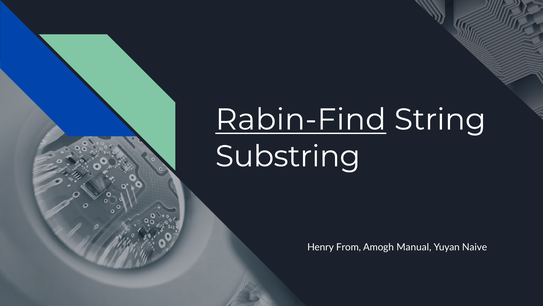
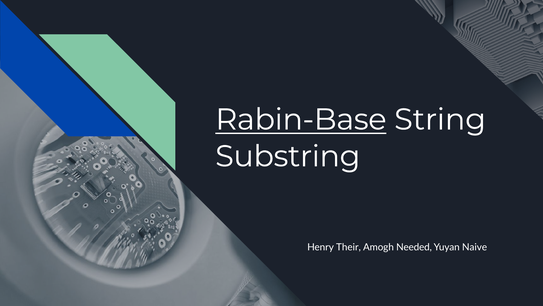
Rabin-Find: Rabin-Find -> Rabin-Base (301, 119)
From: From -> Their (348, 247)
Manual: Manual -> Needed (414, 247)
